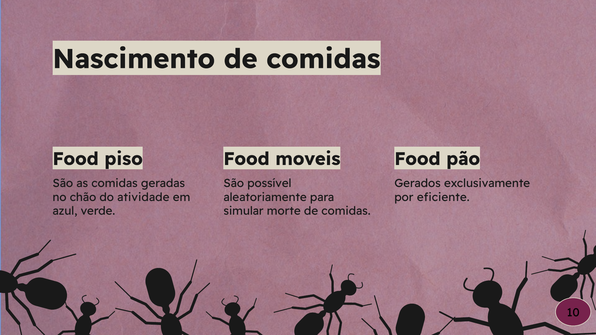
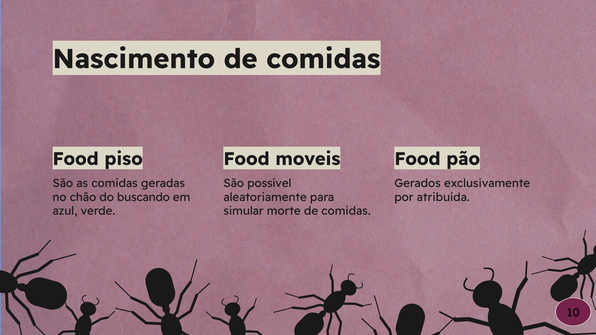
atividade: atividade -> buscando (143, 197)
eficiente: eficiente -> atribuída (443, 197)
